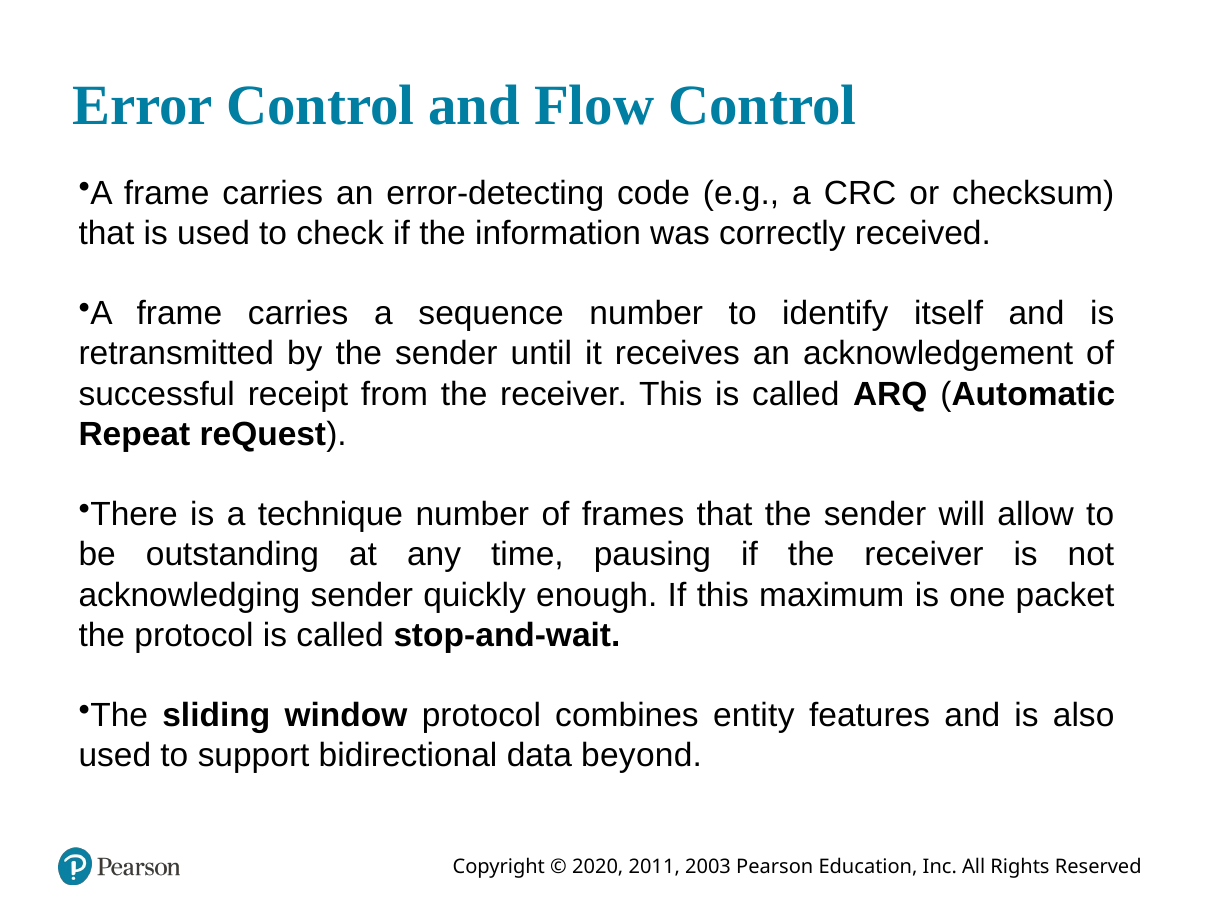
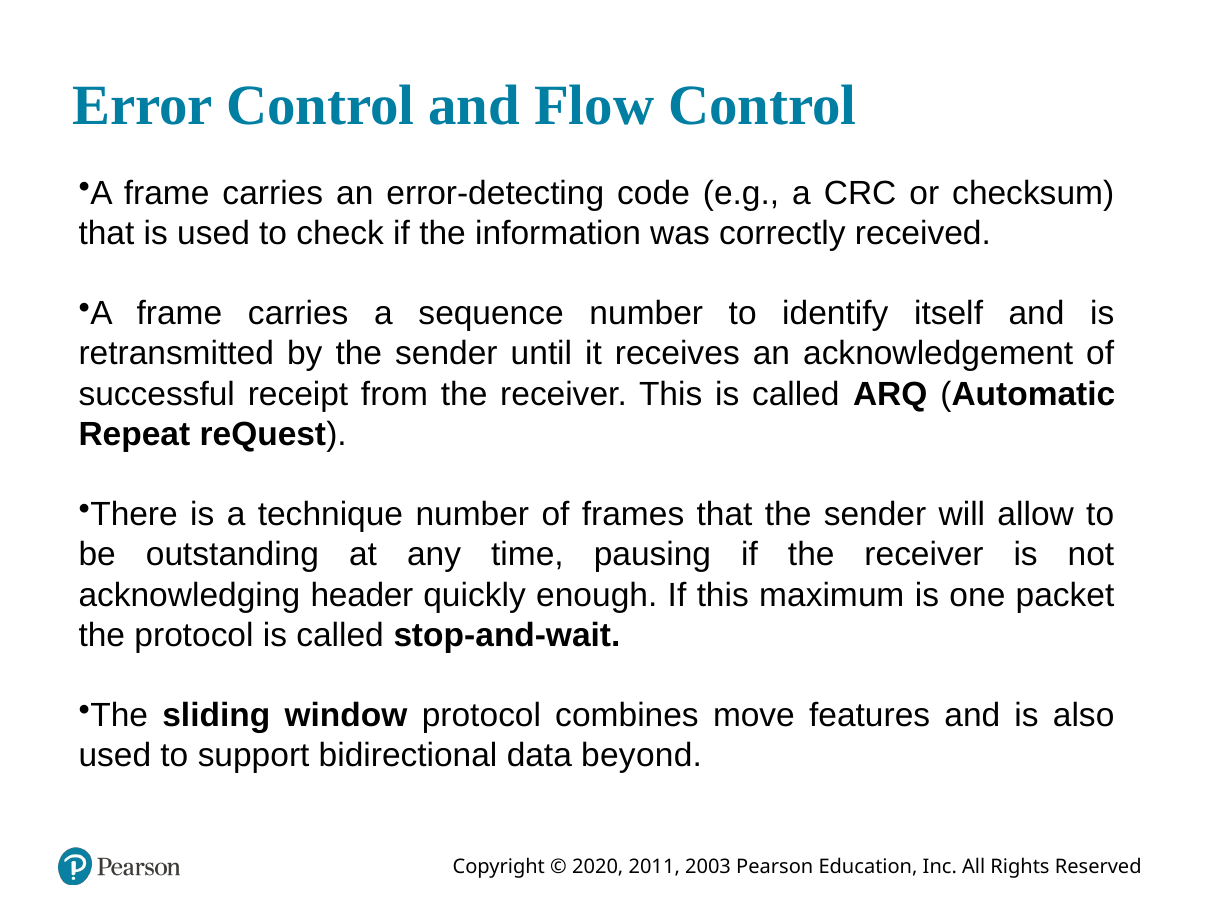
acknowledging sender: sender -> header (362, 595)
entity: entity -> move (754, 715)
